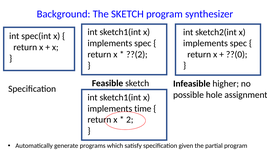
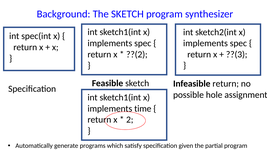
??(0: ??(0 -> ??(3 (237, 54)
Infeasible higher: higher -> return (226, 84)
